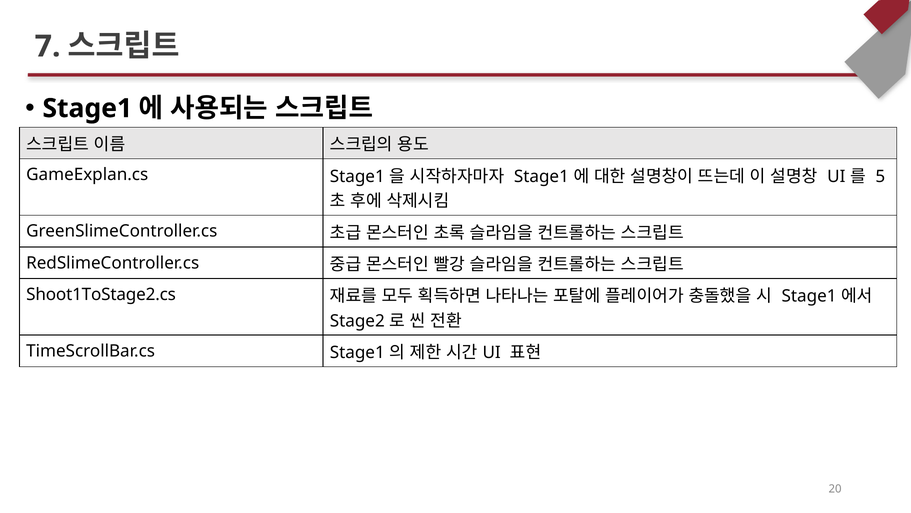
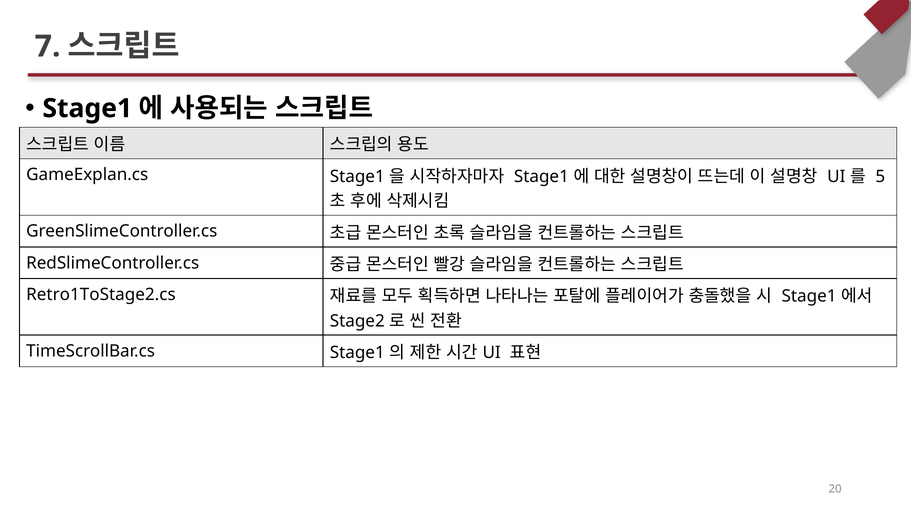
Shoot1ToStage2.cs: Shoot1ToStage2.cs -> Retro1ToStage2.cs (101, 294)
